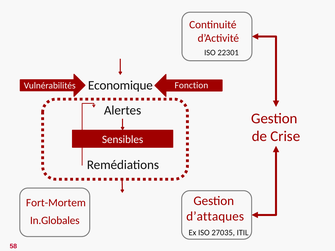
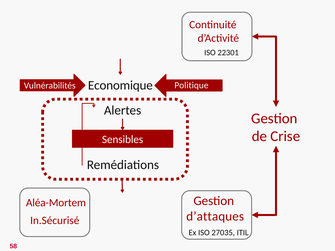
Fonction: Fonction -> Politique (191, 85)
Fort-Mortem: Fort-Mortem -> Aléa-Mortem (56, 203)
In.Globales: In.Globales -> In.Sécurisé (55, 221)
